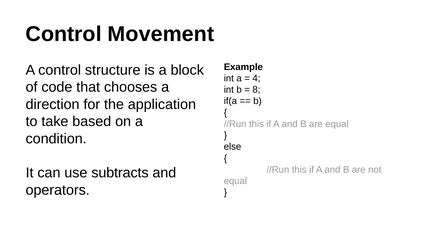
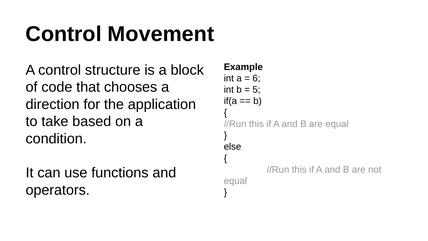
4: 4 -> 6 (256, 78)
8: 8 -> 5 (256, 90)
subtracts: subtracts -> functions (120, 173)
